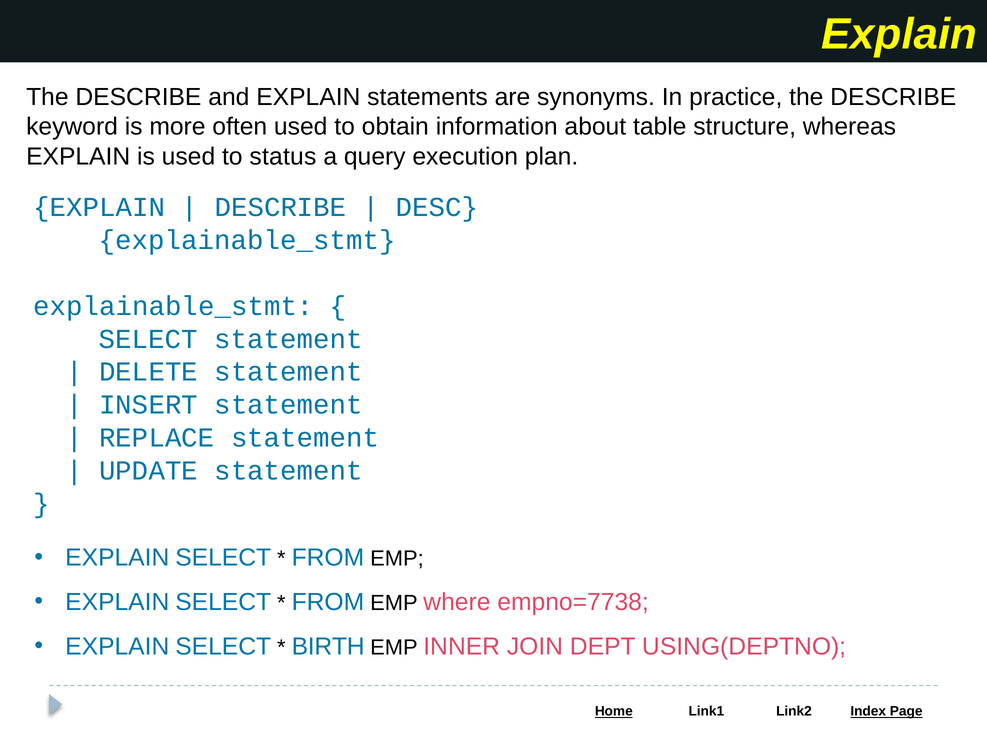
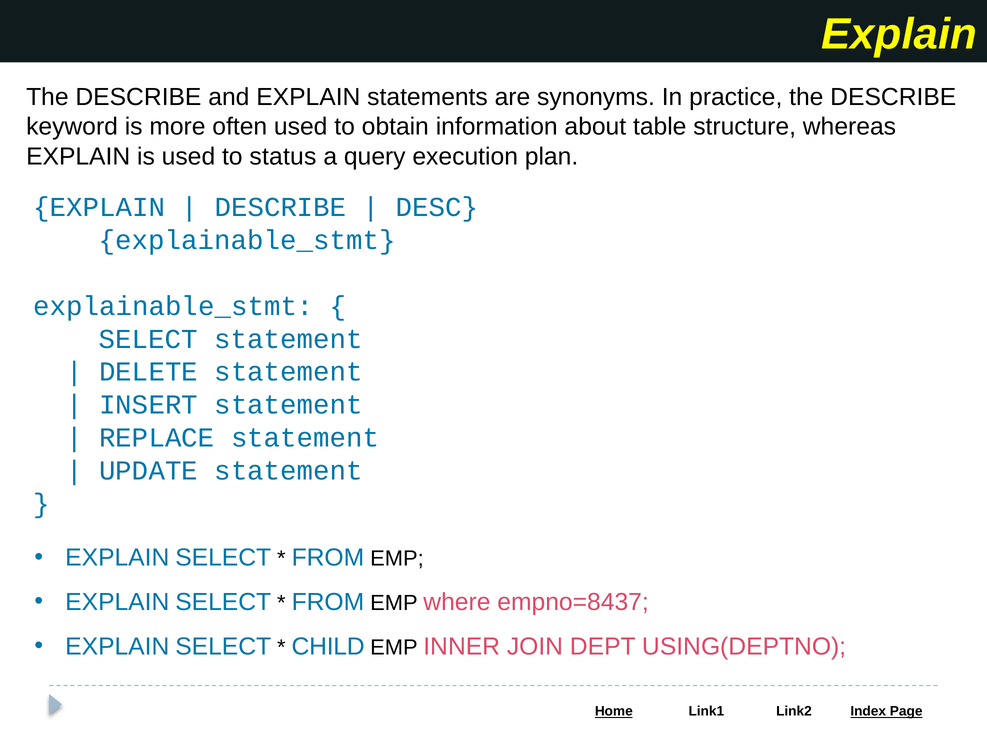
empno=7738: empno=7738 -> empno=8437 (573, 602)
BIRTH: BIRTH -> CHILD (328, 647)
